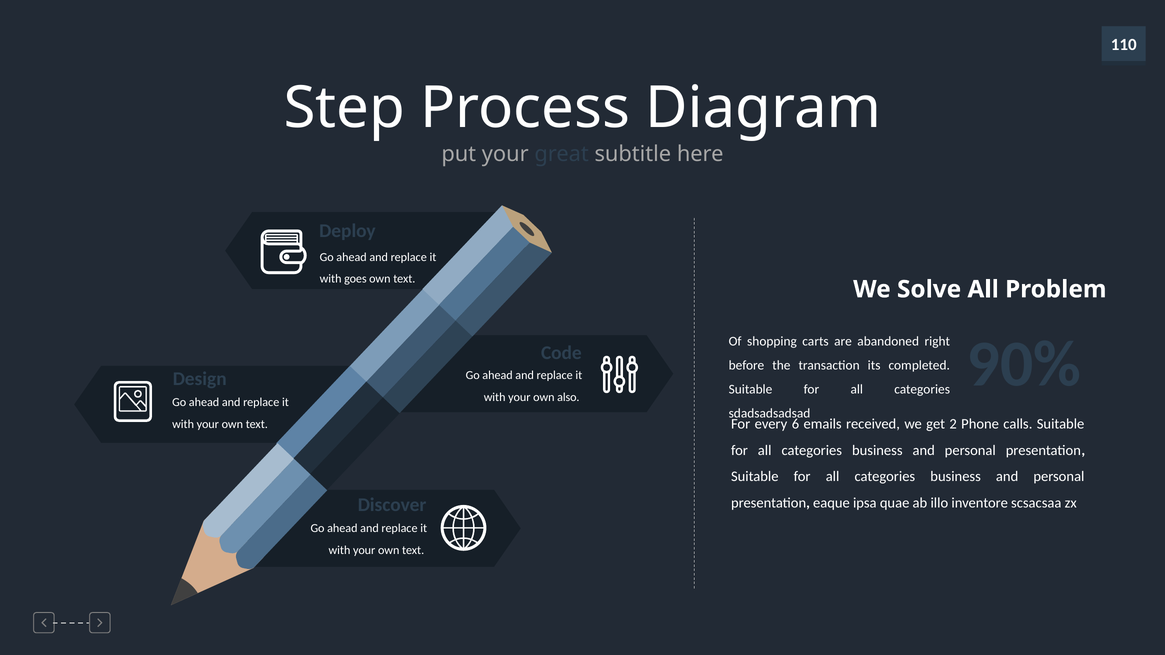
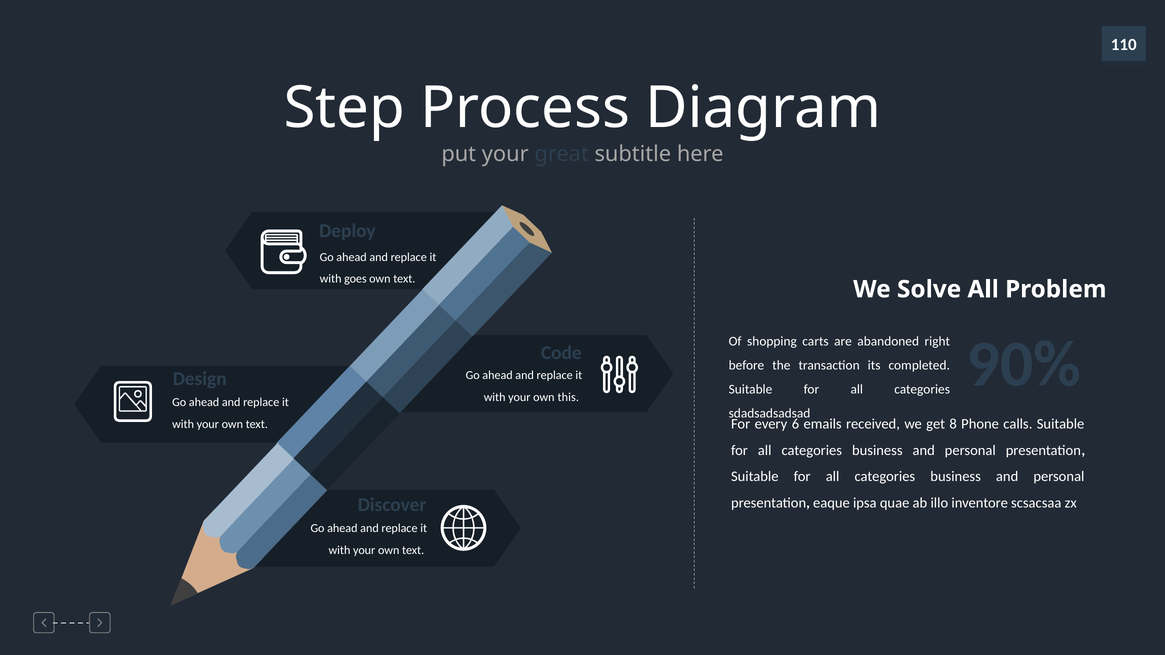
also: also -> this (568, 397)
2: 2 -> 8 (953, 424)
